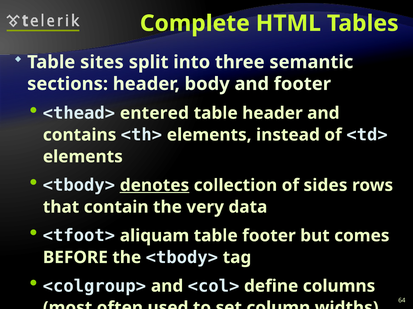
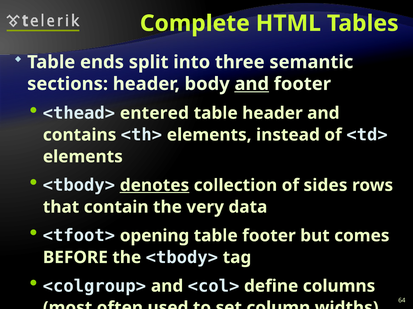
sites: sites -> ends (102, 62)
and underline: none -> present (252, 84)
aliquam: aliquam -> opening (155, 236)
